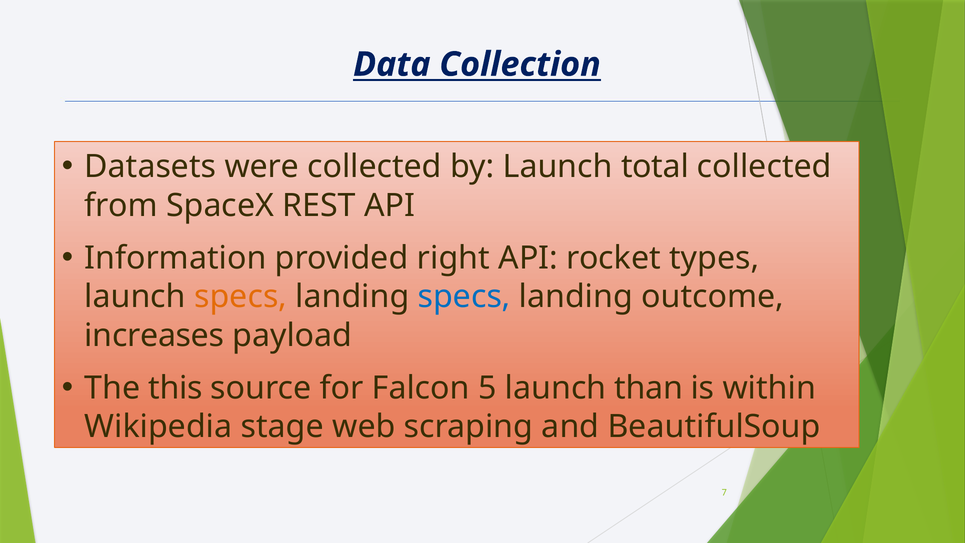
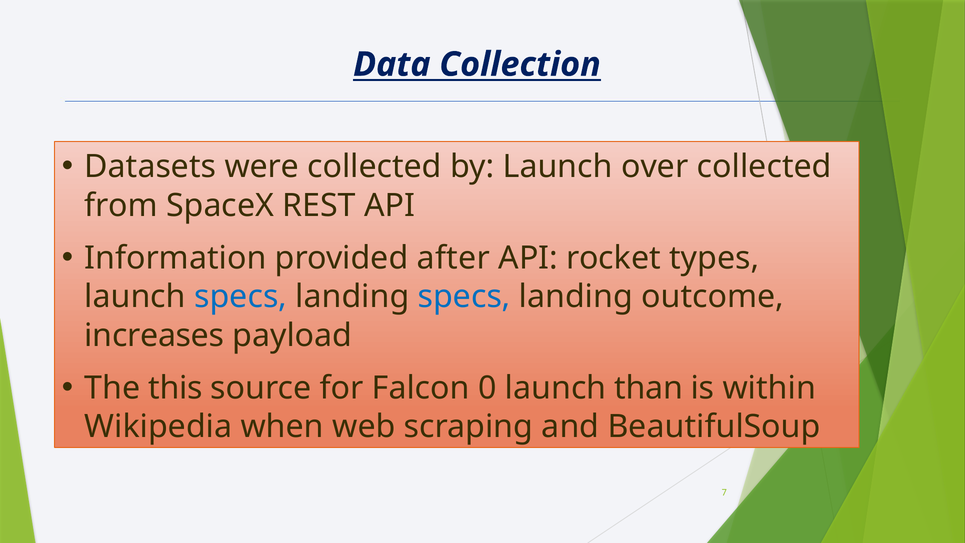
total: total -> over (655, 167)
right: right -> after (453, 258)
specs colour: orange -> blue (241, 297)
5: 5 -> 0 (487, 388)
stage: stage -> when (282, 427)
